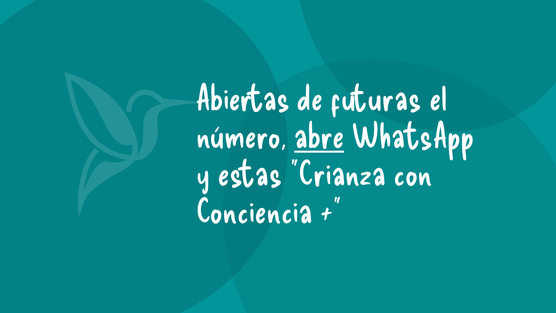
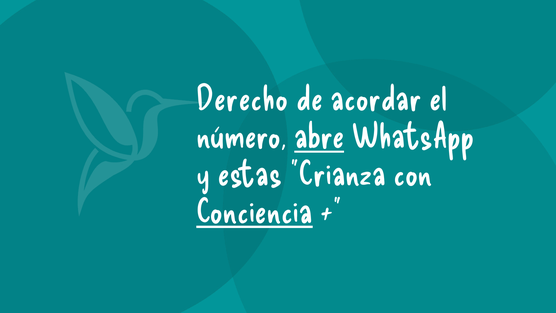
Abiertas: Abiertas -> Derecho (242, 99)
futuras: futuras -> acordar (376, 99)
Conciencia underline: none -> present (254, 212)
